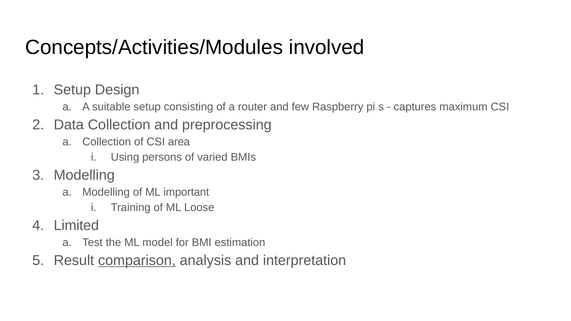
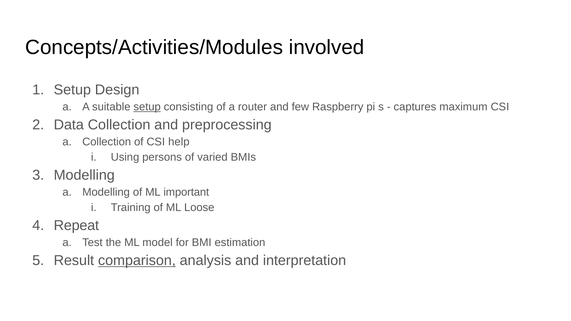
setup underline: none -> present (147, 107)
area: area -> help (179, 142)
Limited: Limited -> Repeat (76, 226)
